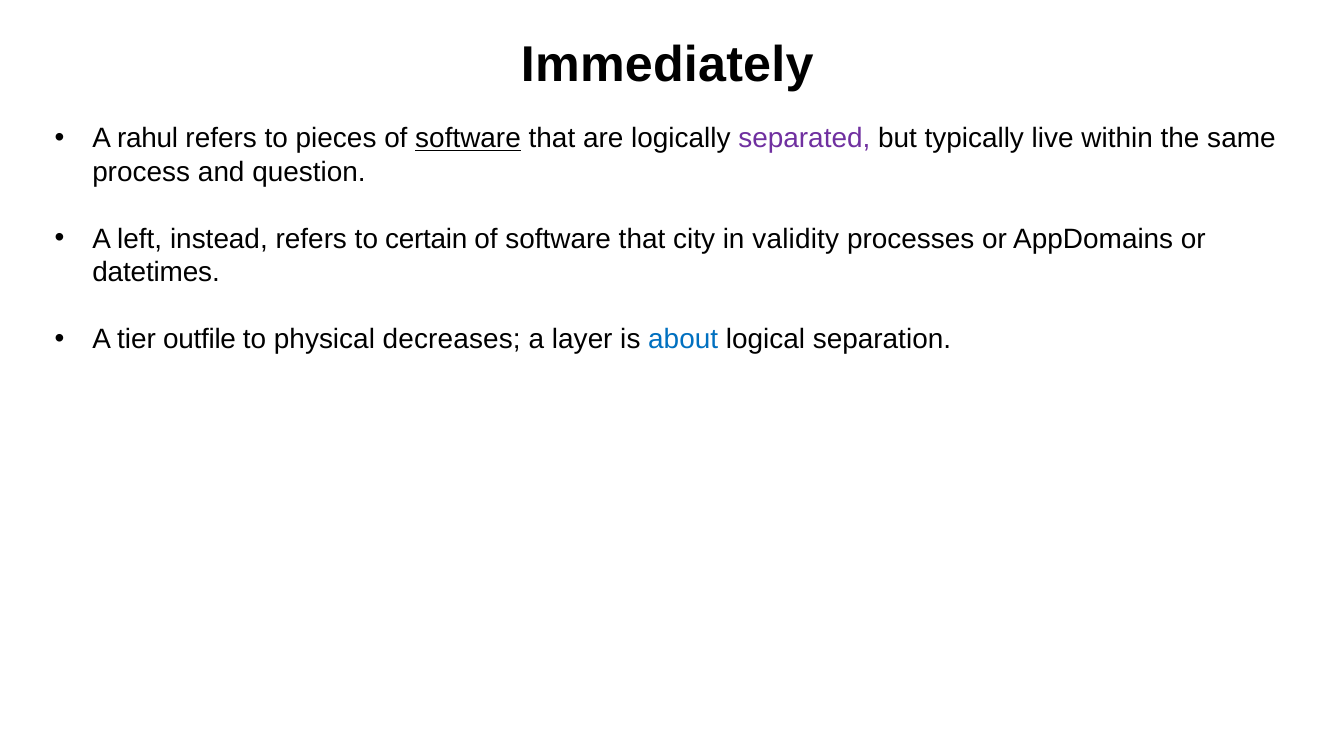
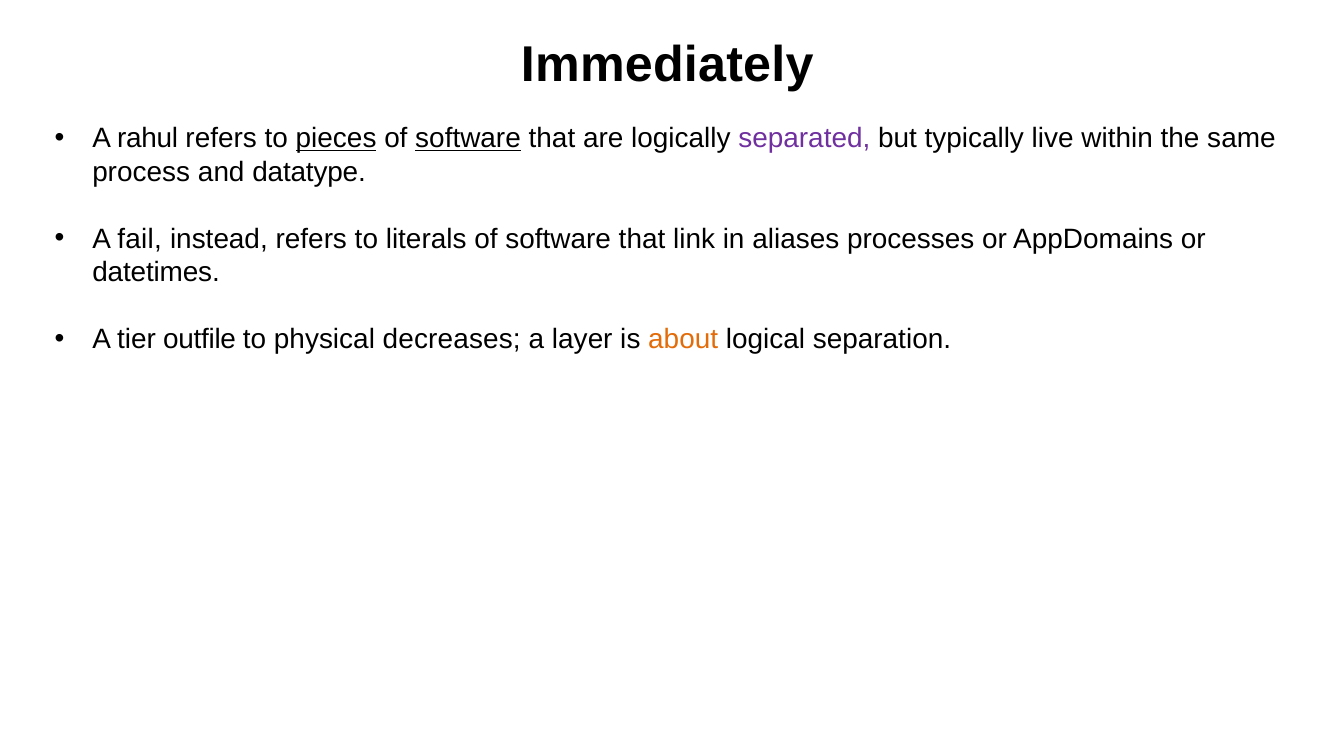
pieces underline: none -> present (336, 139)
question: question -> datatype (309, 172)
left: left -> fail (140, 239)
certain: certain -> literals (426, 239)
city: city -> link (694, 239)
validity: validity -> aliases (796, 239)
about colour: blue -> orange (683, 340)
